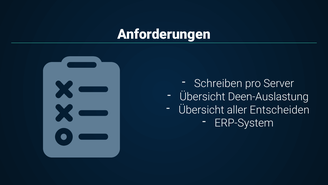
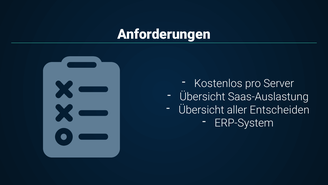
Schreiben: Schreiben -> Kostenlos (218, 83)
Deen-Auslastung: Deen-Auslastung -> Saas-Auslastung (268, 96)
